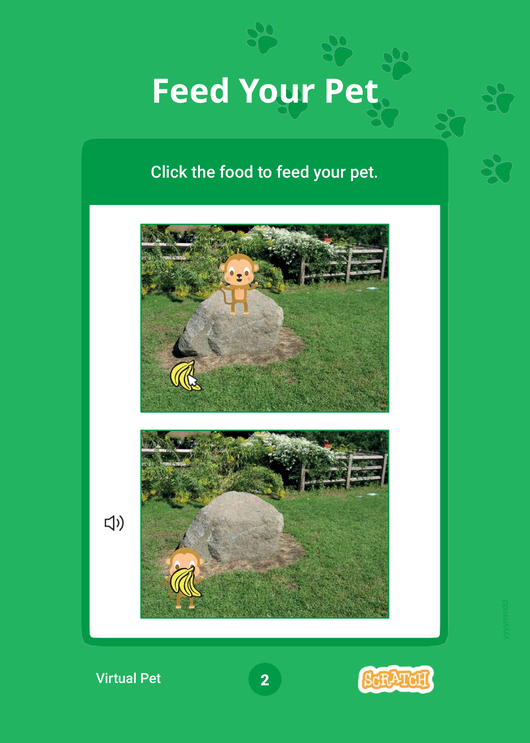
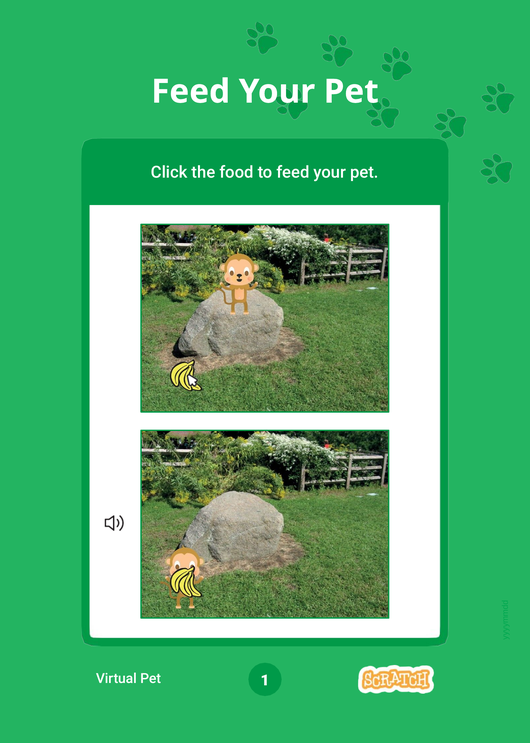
2: 2 -> 1 (265, 680)
